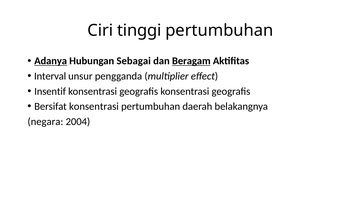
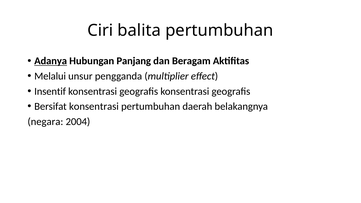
tinggi: tinggi -> balita (139, 30)
Sebagai: Sebagai -> Panjang (134, 61)
Beragam underline: present -> none (191, 61)
Interval: Interval -> Melalui (50, 76)
